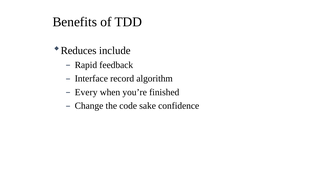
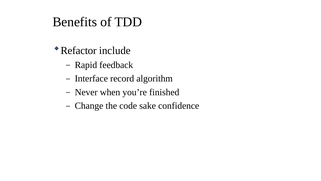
Reduces: Reduces -> Refactor (79, 51)
Every: Every -> Never (86, 92)
